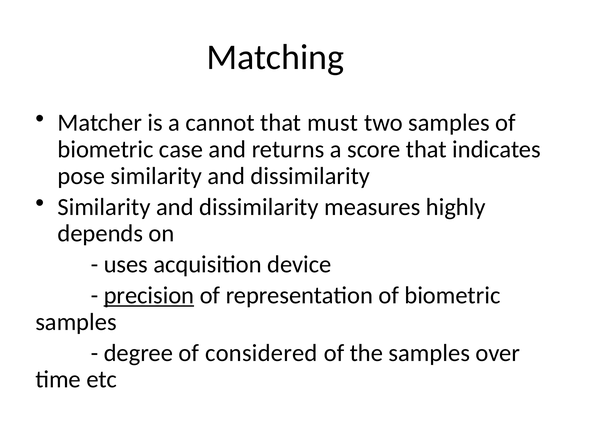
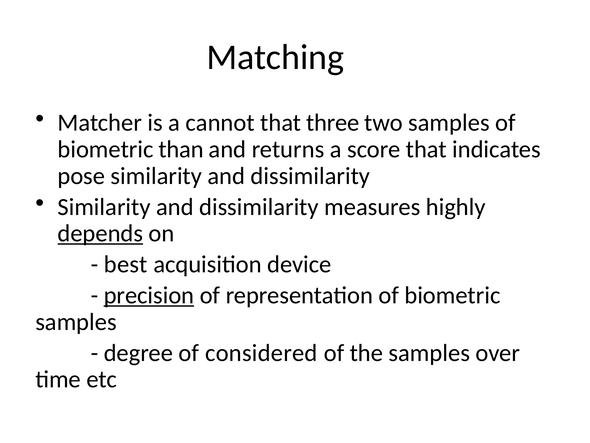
must: must -> three (333, 123)
case: case -> than (181, 149)
depends underline: none -> present (100, 233)
uses: uses -> best (126, 264)
